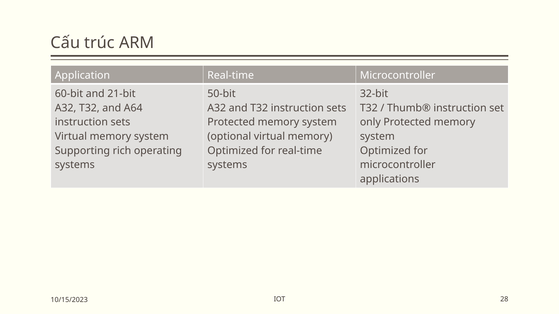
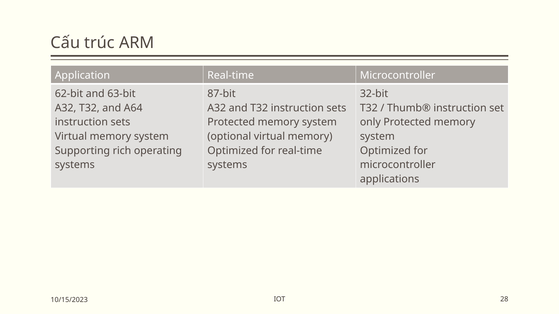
60‐bit: 60‐bit -> 62‐bit (69, 94)
21‐bit: 21‐bit -> 63‐bit (121, 94)
50‐bit: 50‐bit -> 87‐bit (222, 94)
